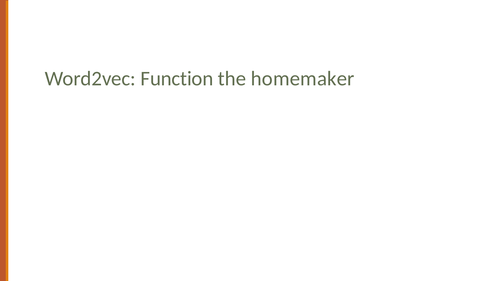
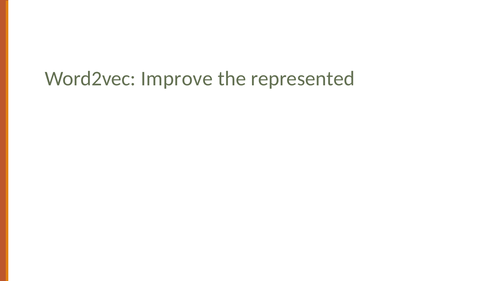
Function: Function -> Improve (177, 79)
homemaker: homemaker -> represented (303, 79)
